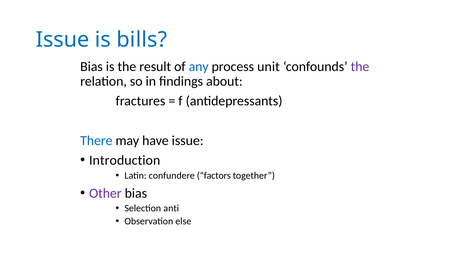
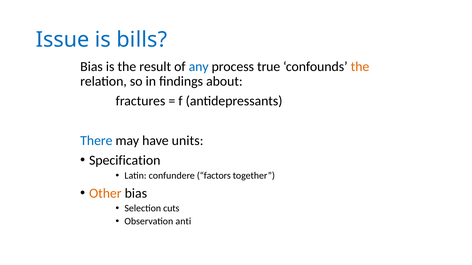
unit: unit -> true (269, 67)
the colour: purple -> orange (360, 67)
have issue: issue -> units (188, 141)
Introduction: Introduction -> Specification (125, 161)
Other colour: purple -> orange (105, 193)
anti: anti -> cuts (171, 209)
else: else -> anti (183, 222)
